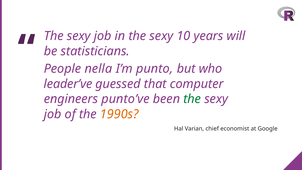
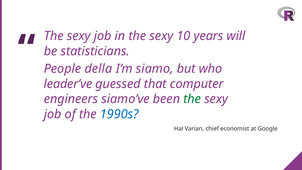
nella: nella -> della (98, 69)
punto: punto -> siamo (155, 69)
punto’ve: punto’ve -> siamo’ve (126, 99)
1990s colour: orange -> blue (119, 114)
